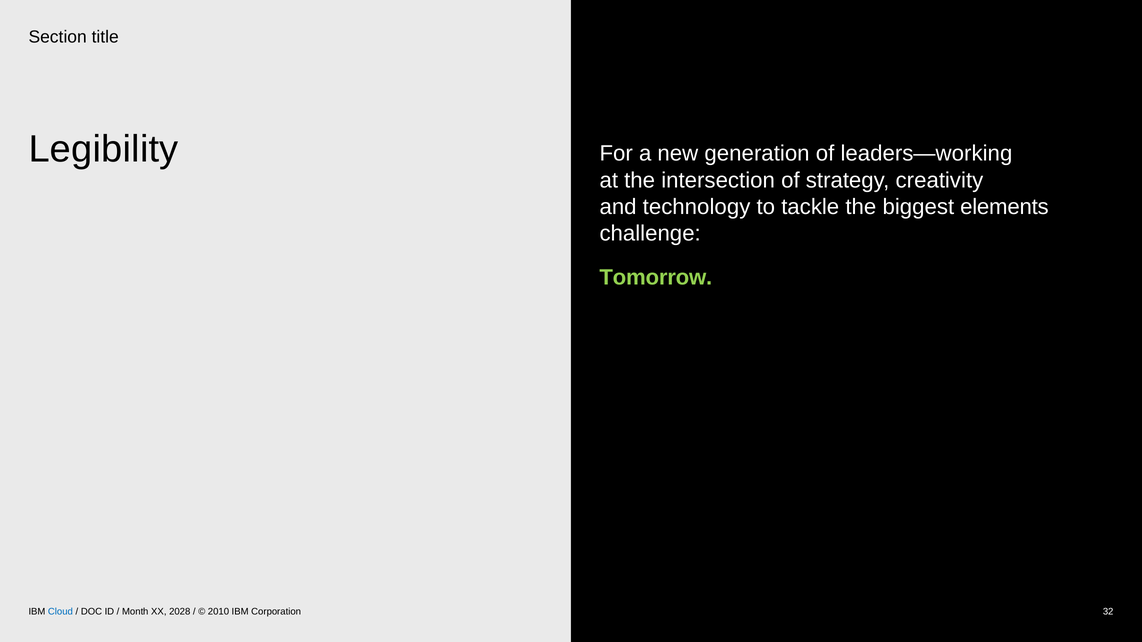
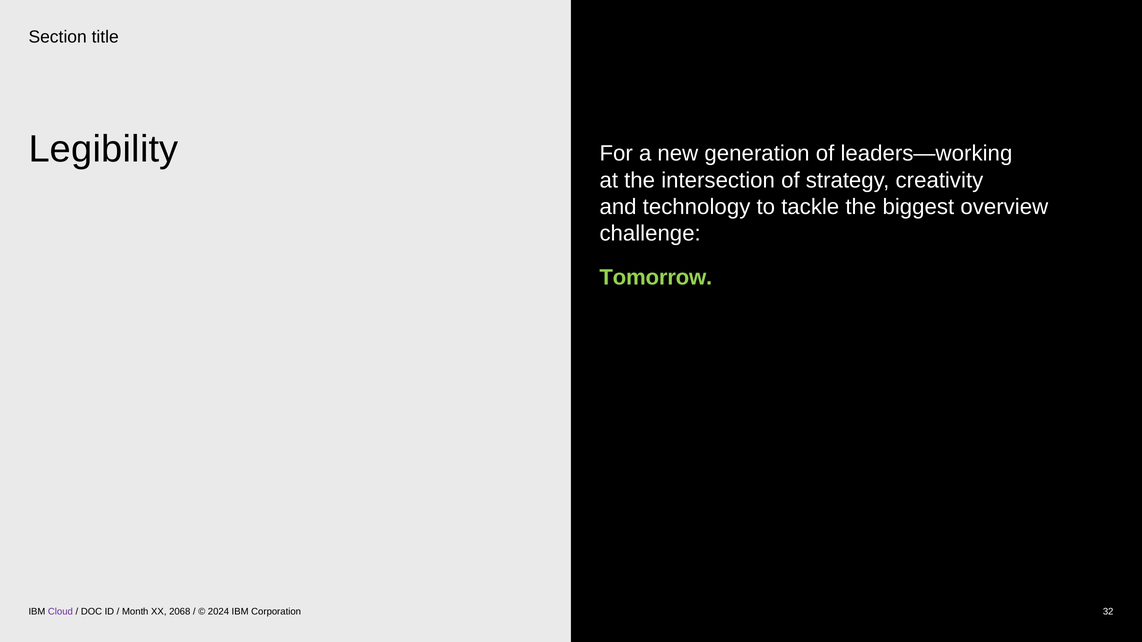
elements: elements -> overview (1004, 207)
Cloud colour: blue -> purple (60, 612)
2028: 2028 -> 2068 (180, 612)
2010: 2010 -> 2024 (218, 612)
